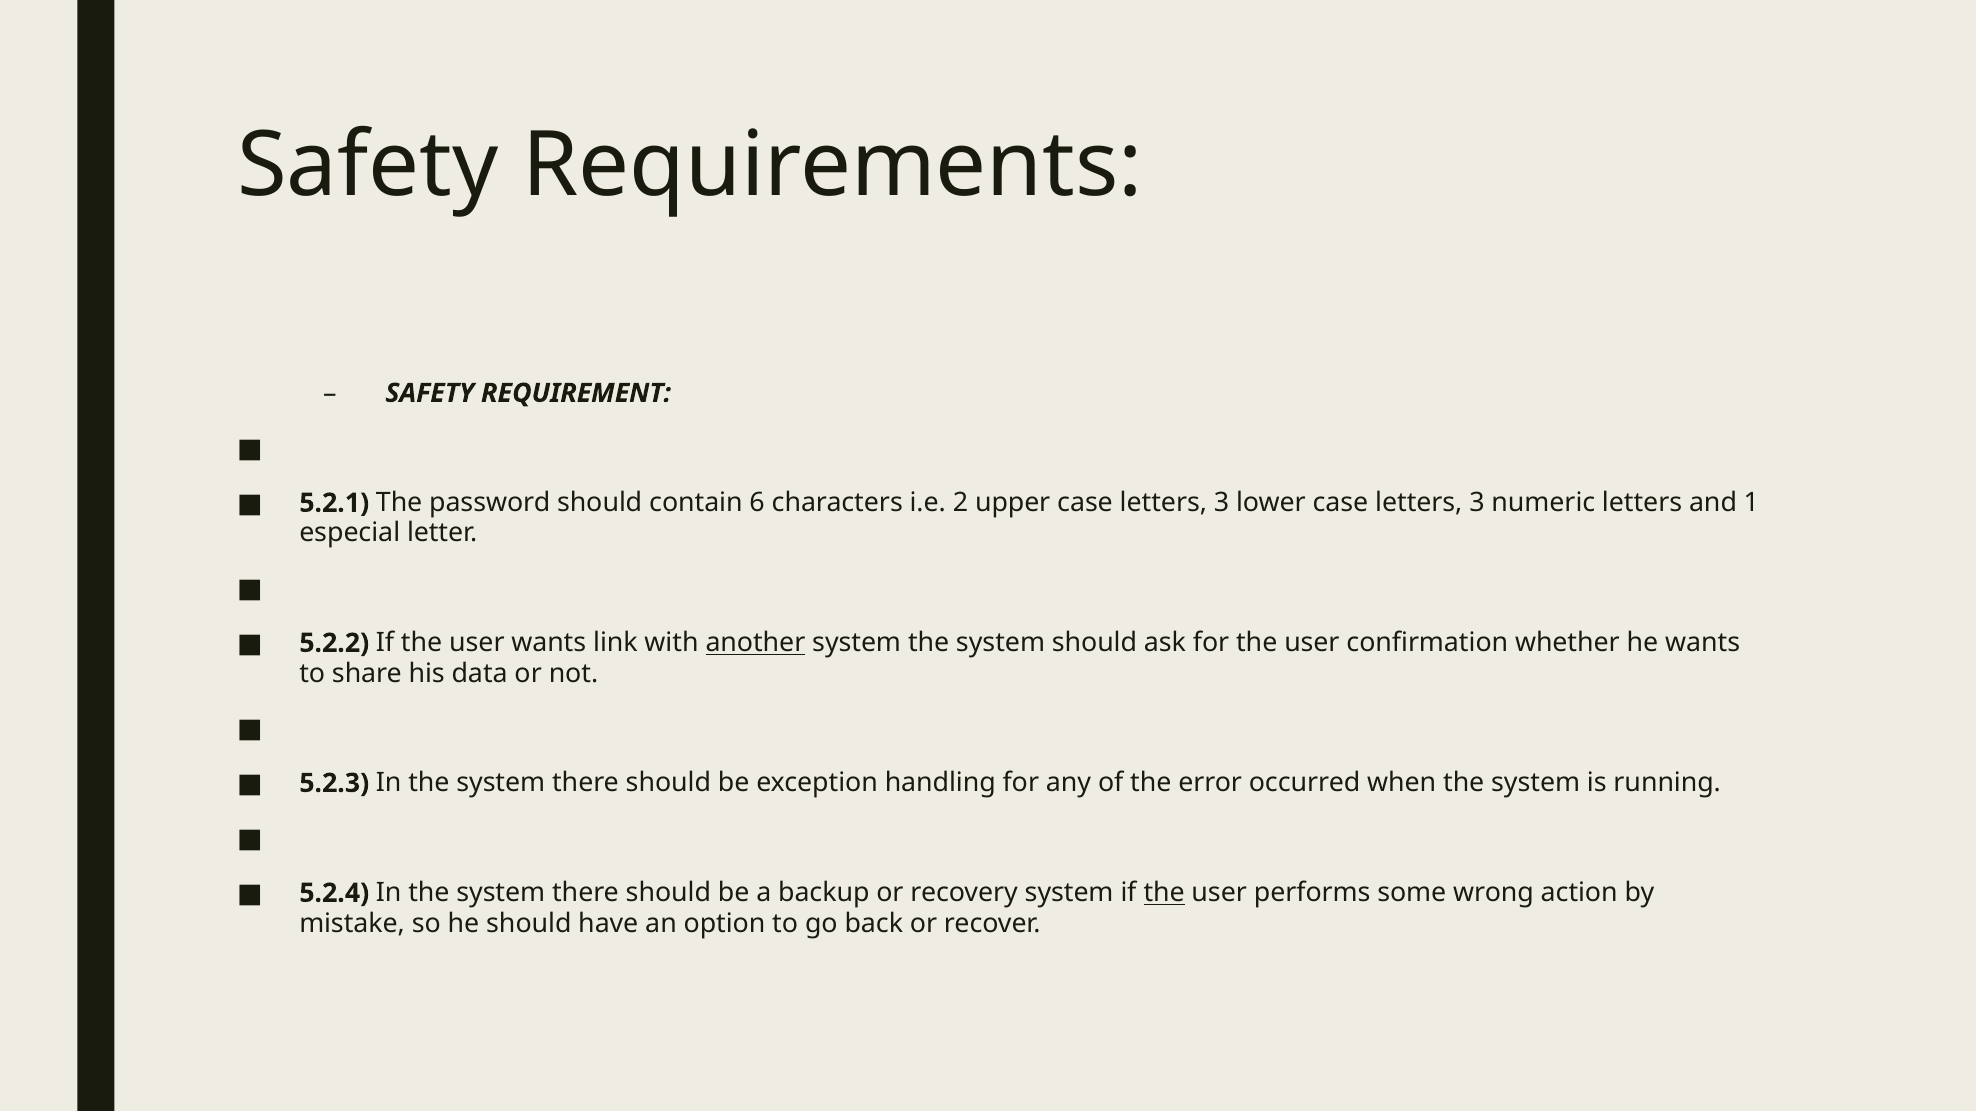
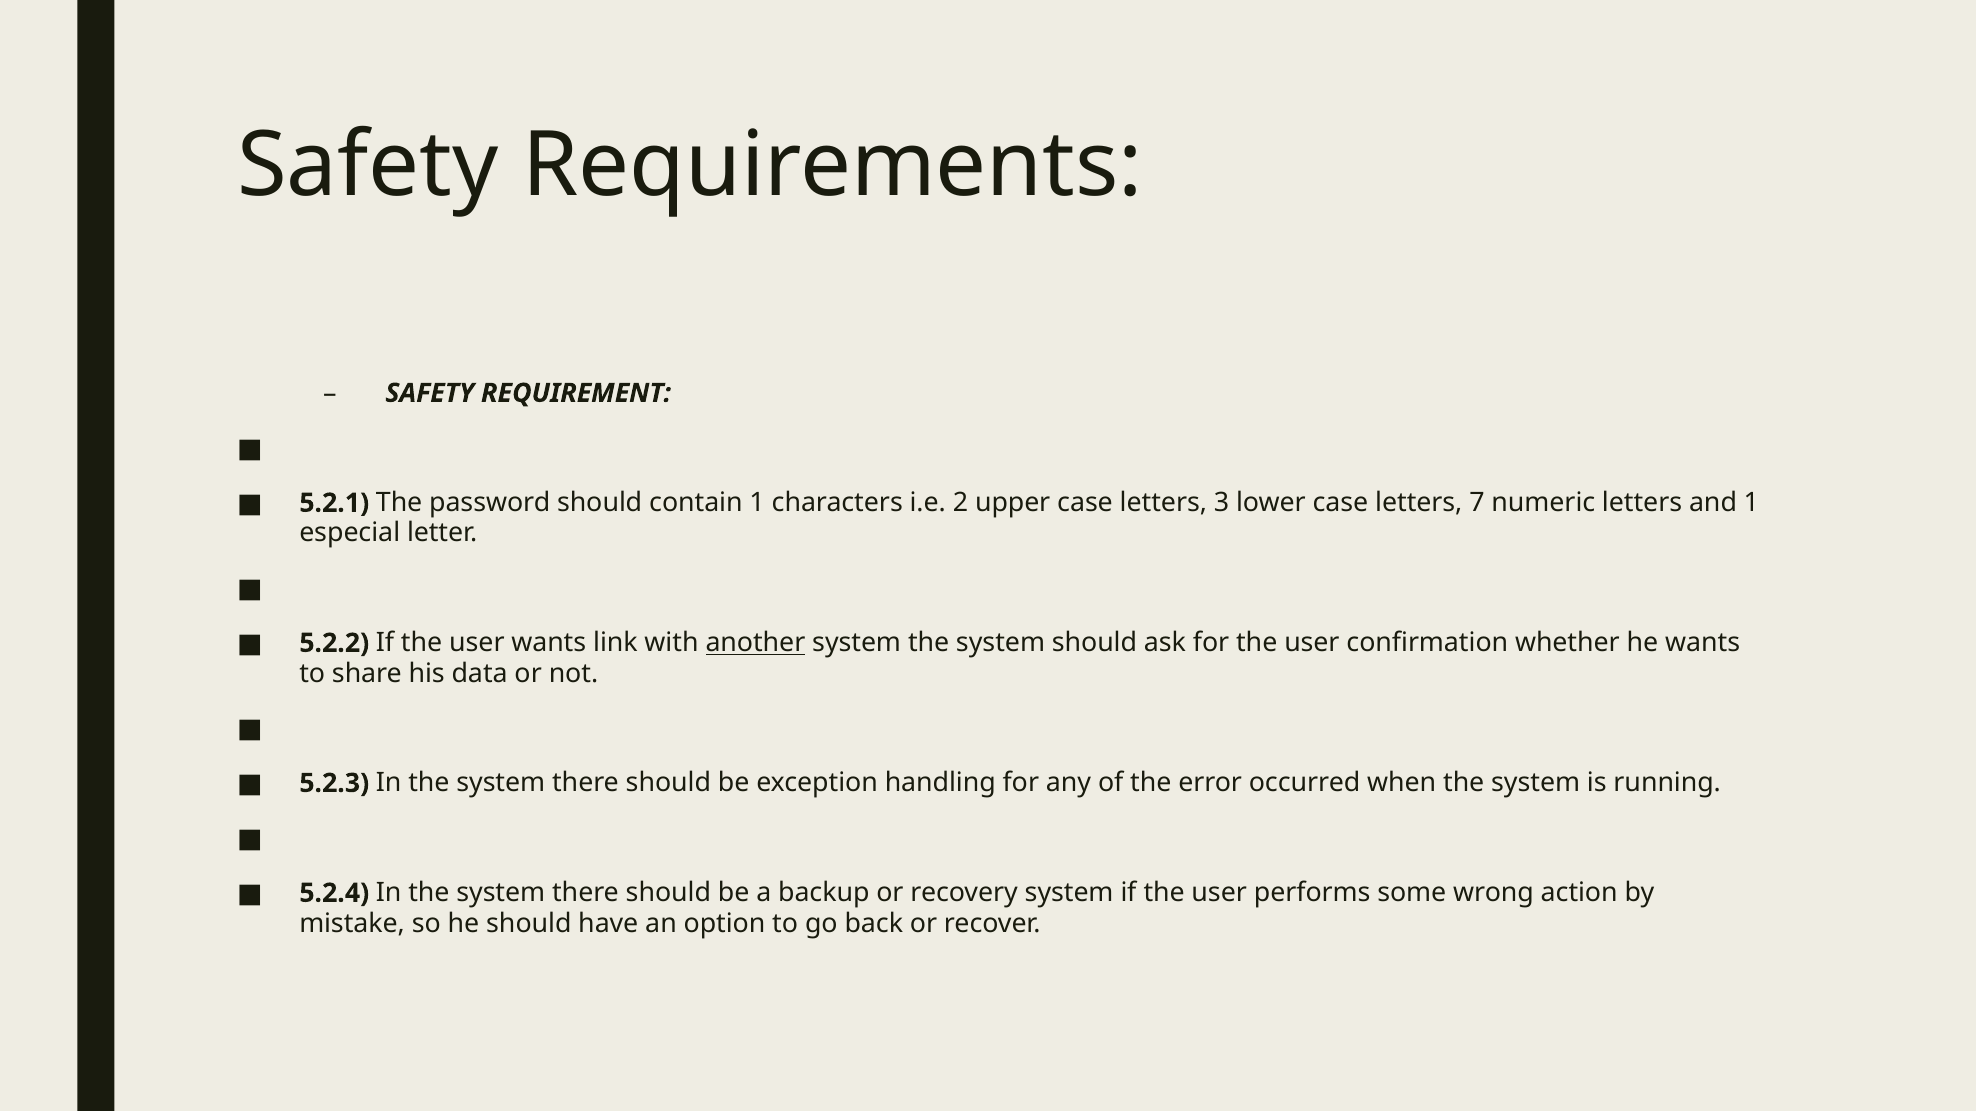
contain 6: 6 -> 1 (757, 503)
lower case letters 3: 3 -> 7 (1477, 503)
the underline: present -> none (1164, 893)
